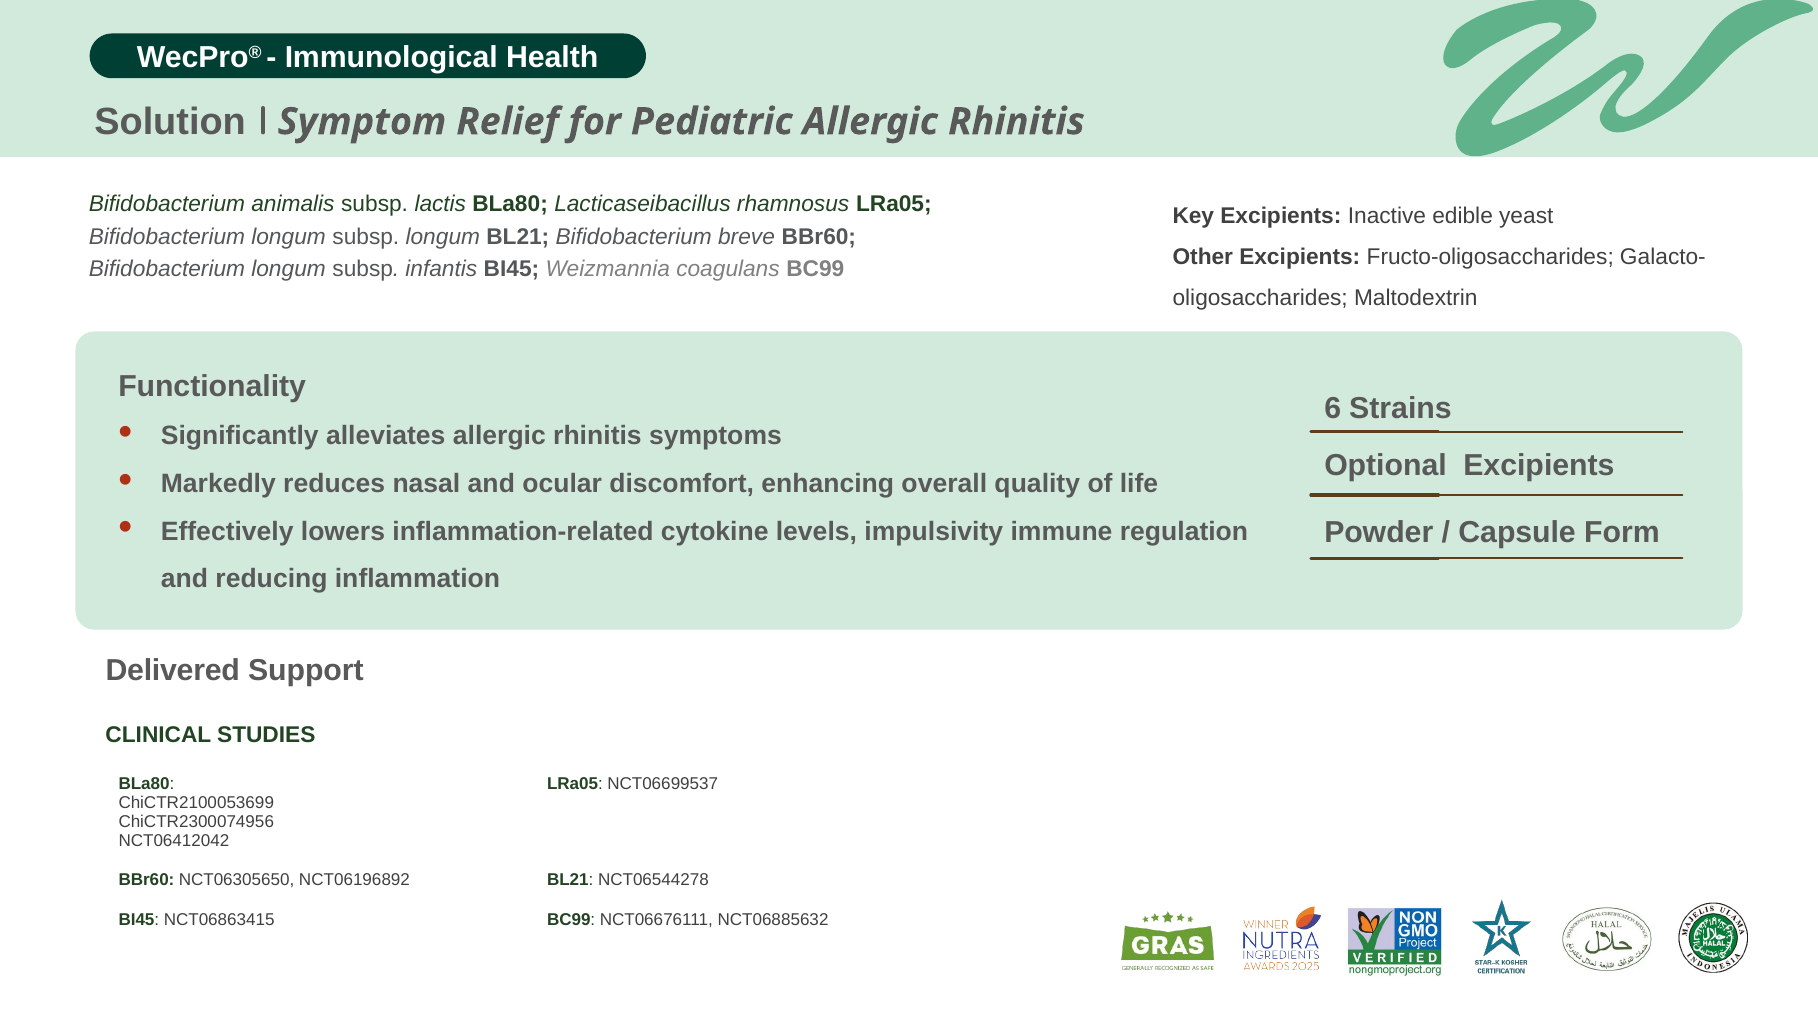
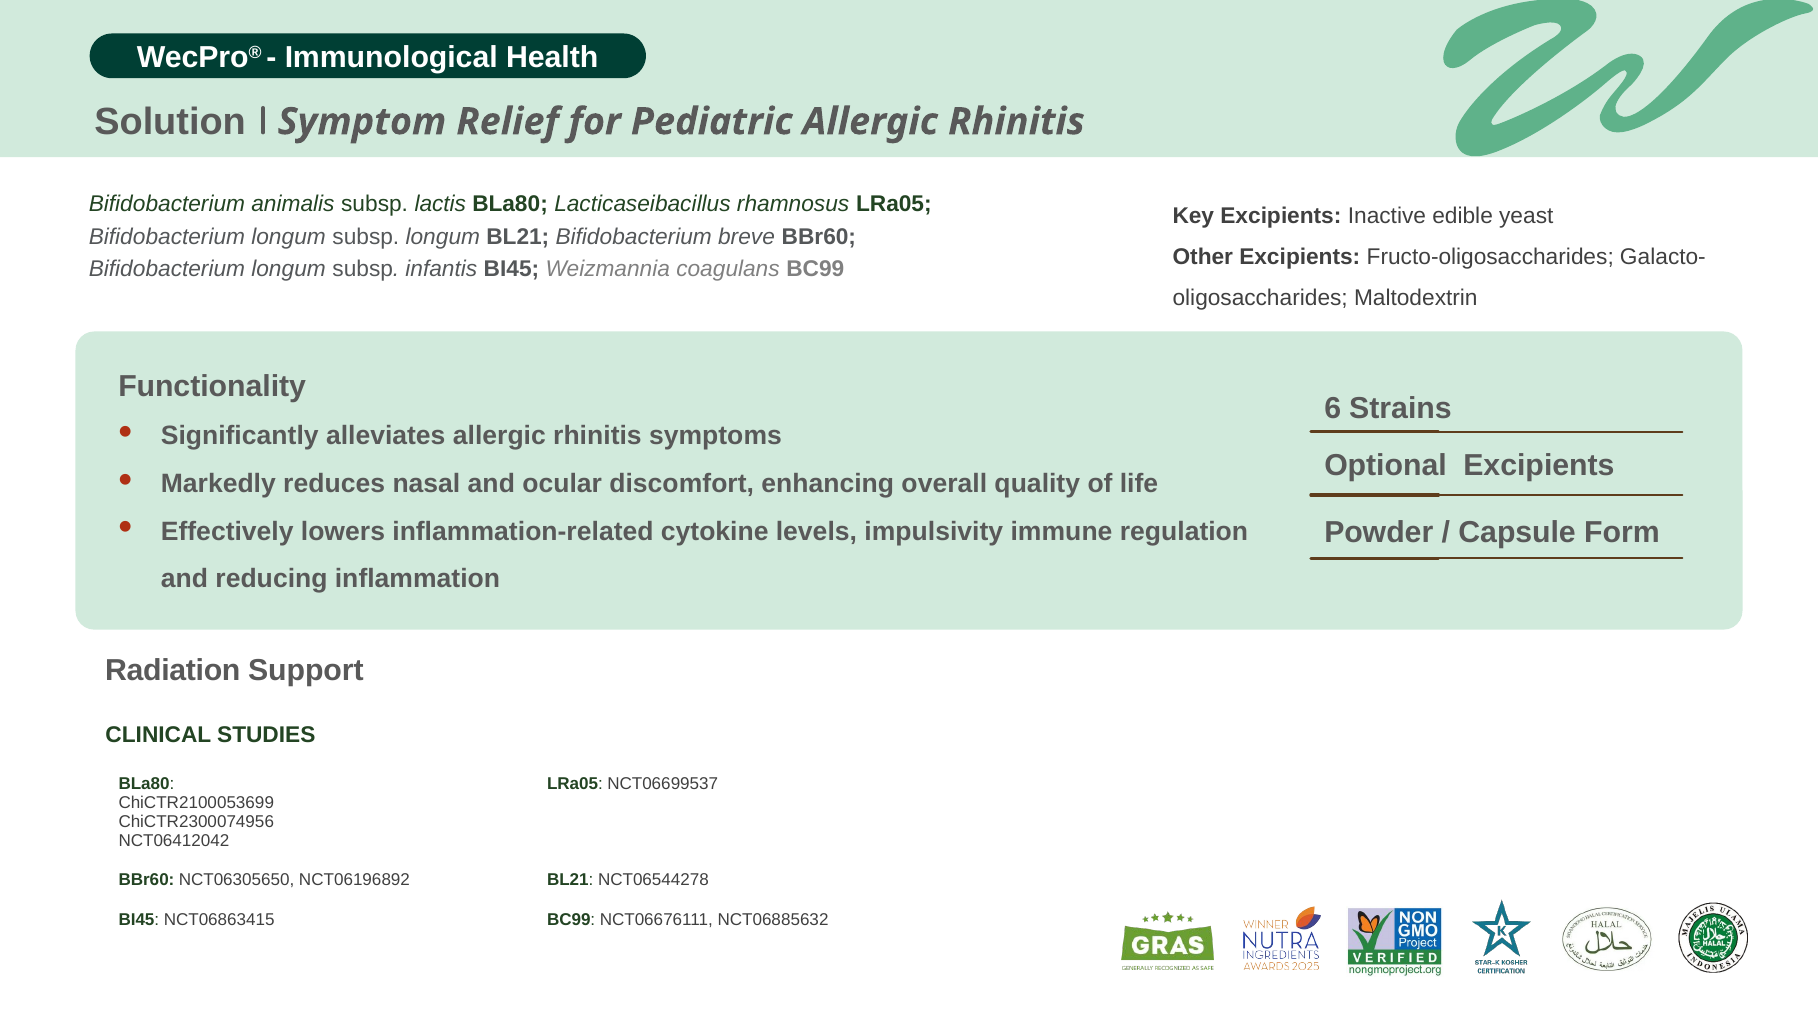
Delivered: Delivered -> Radiation (173, 670)
